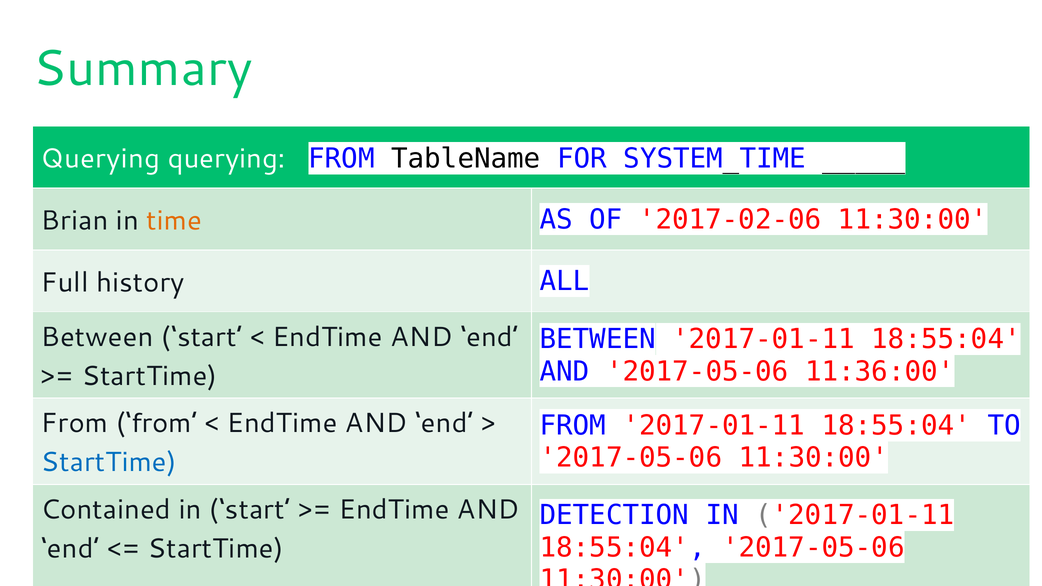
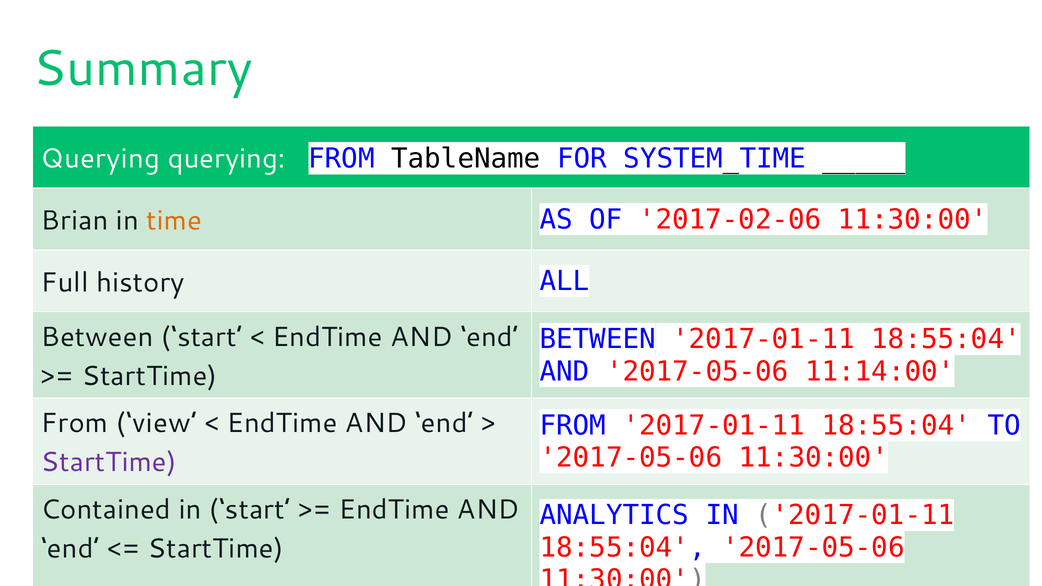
11:36:00: 11:36:00 -> 11:14:00 (880, 371)
From from: from -> view (156, 423)
StartTime colour: blue -> purple (109, 462)
DETECTION: DETECTION -> ANALYTICS (614, 515)
